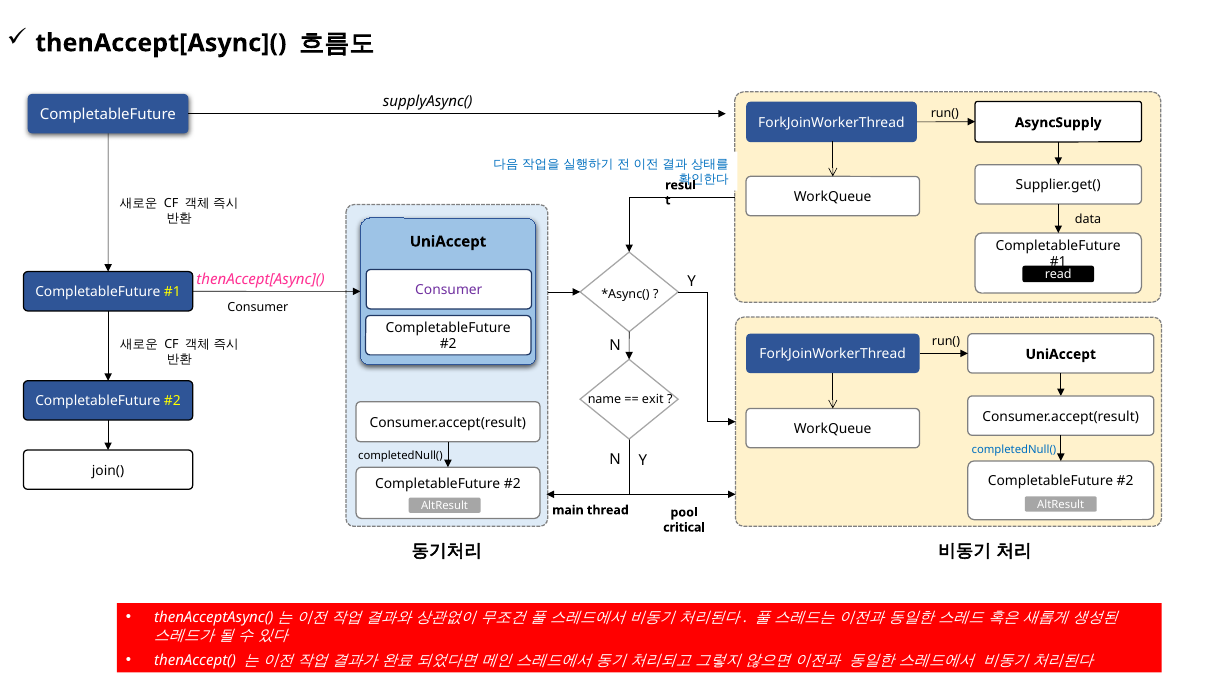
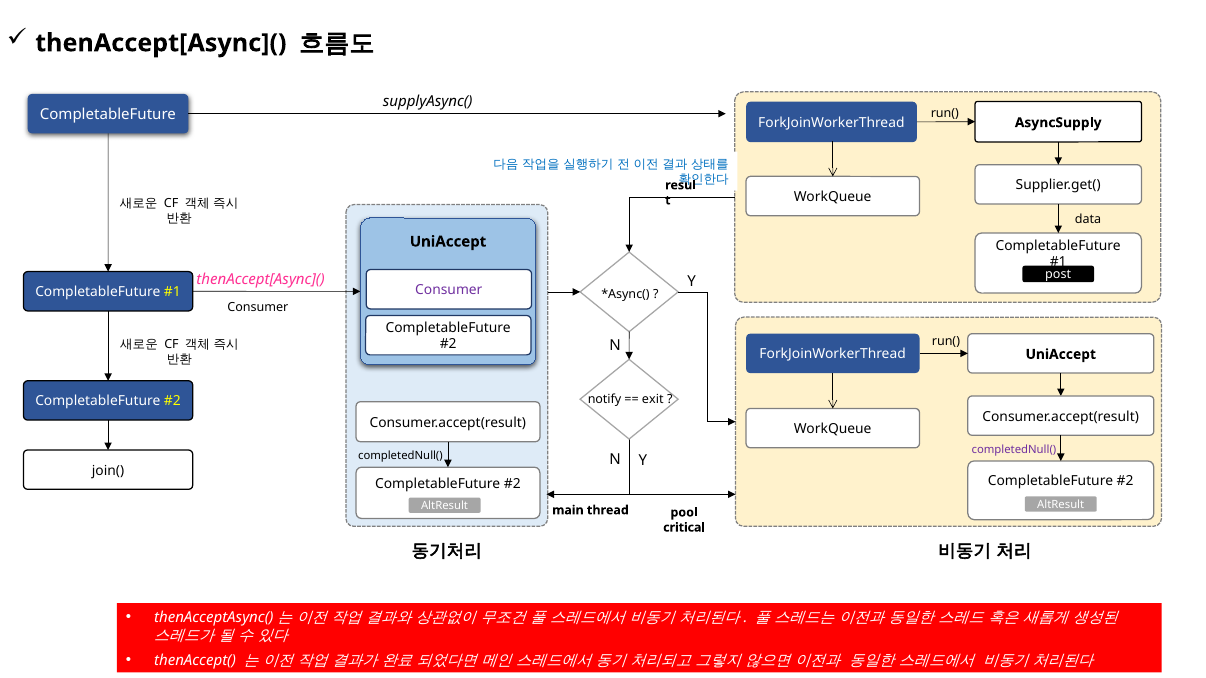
read: read -> post (1058, 275)
name: name -> notify (604, 400)
completedNull( colour: blue -> purple (1014, 450)
